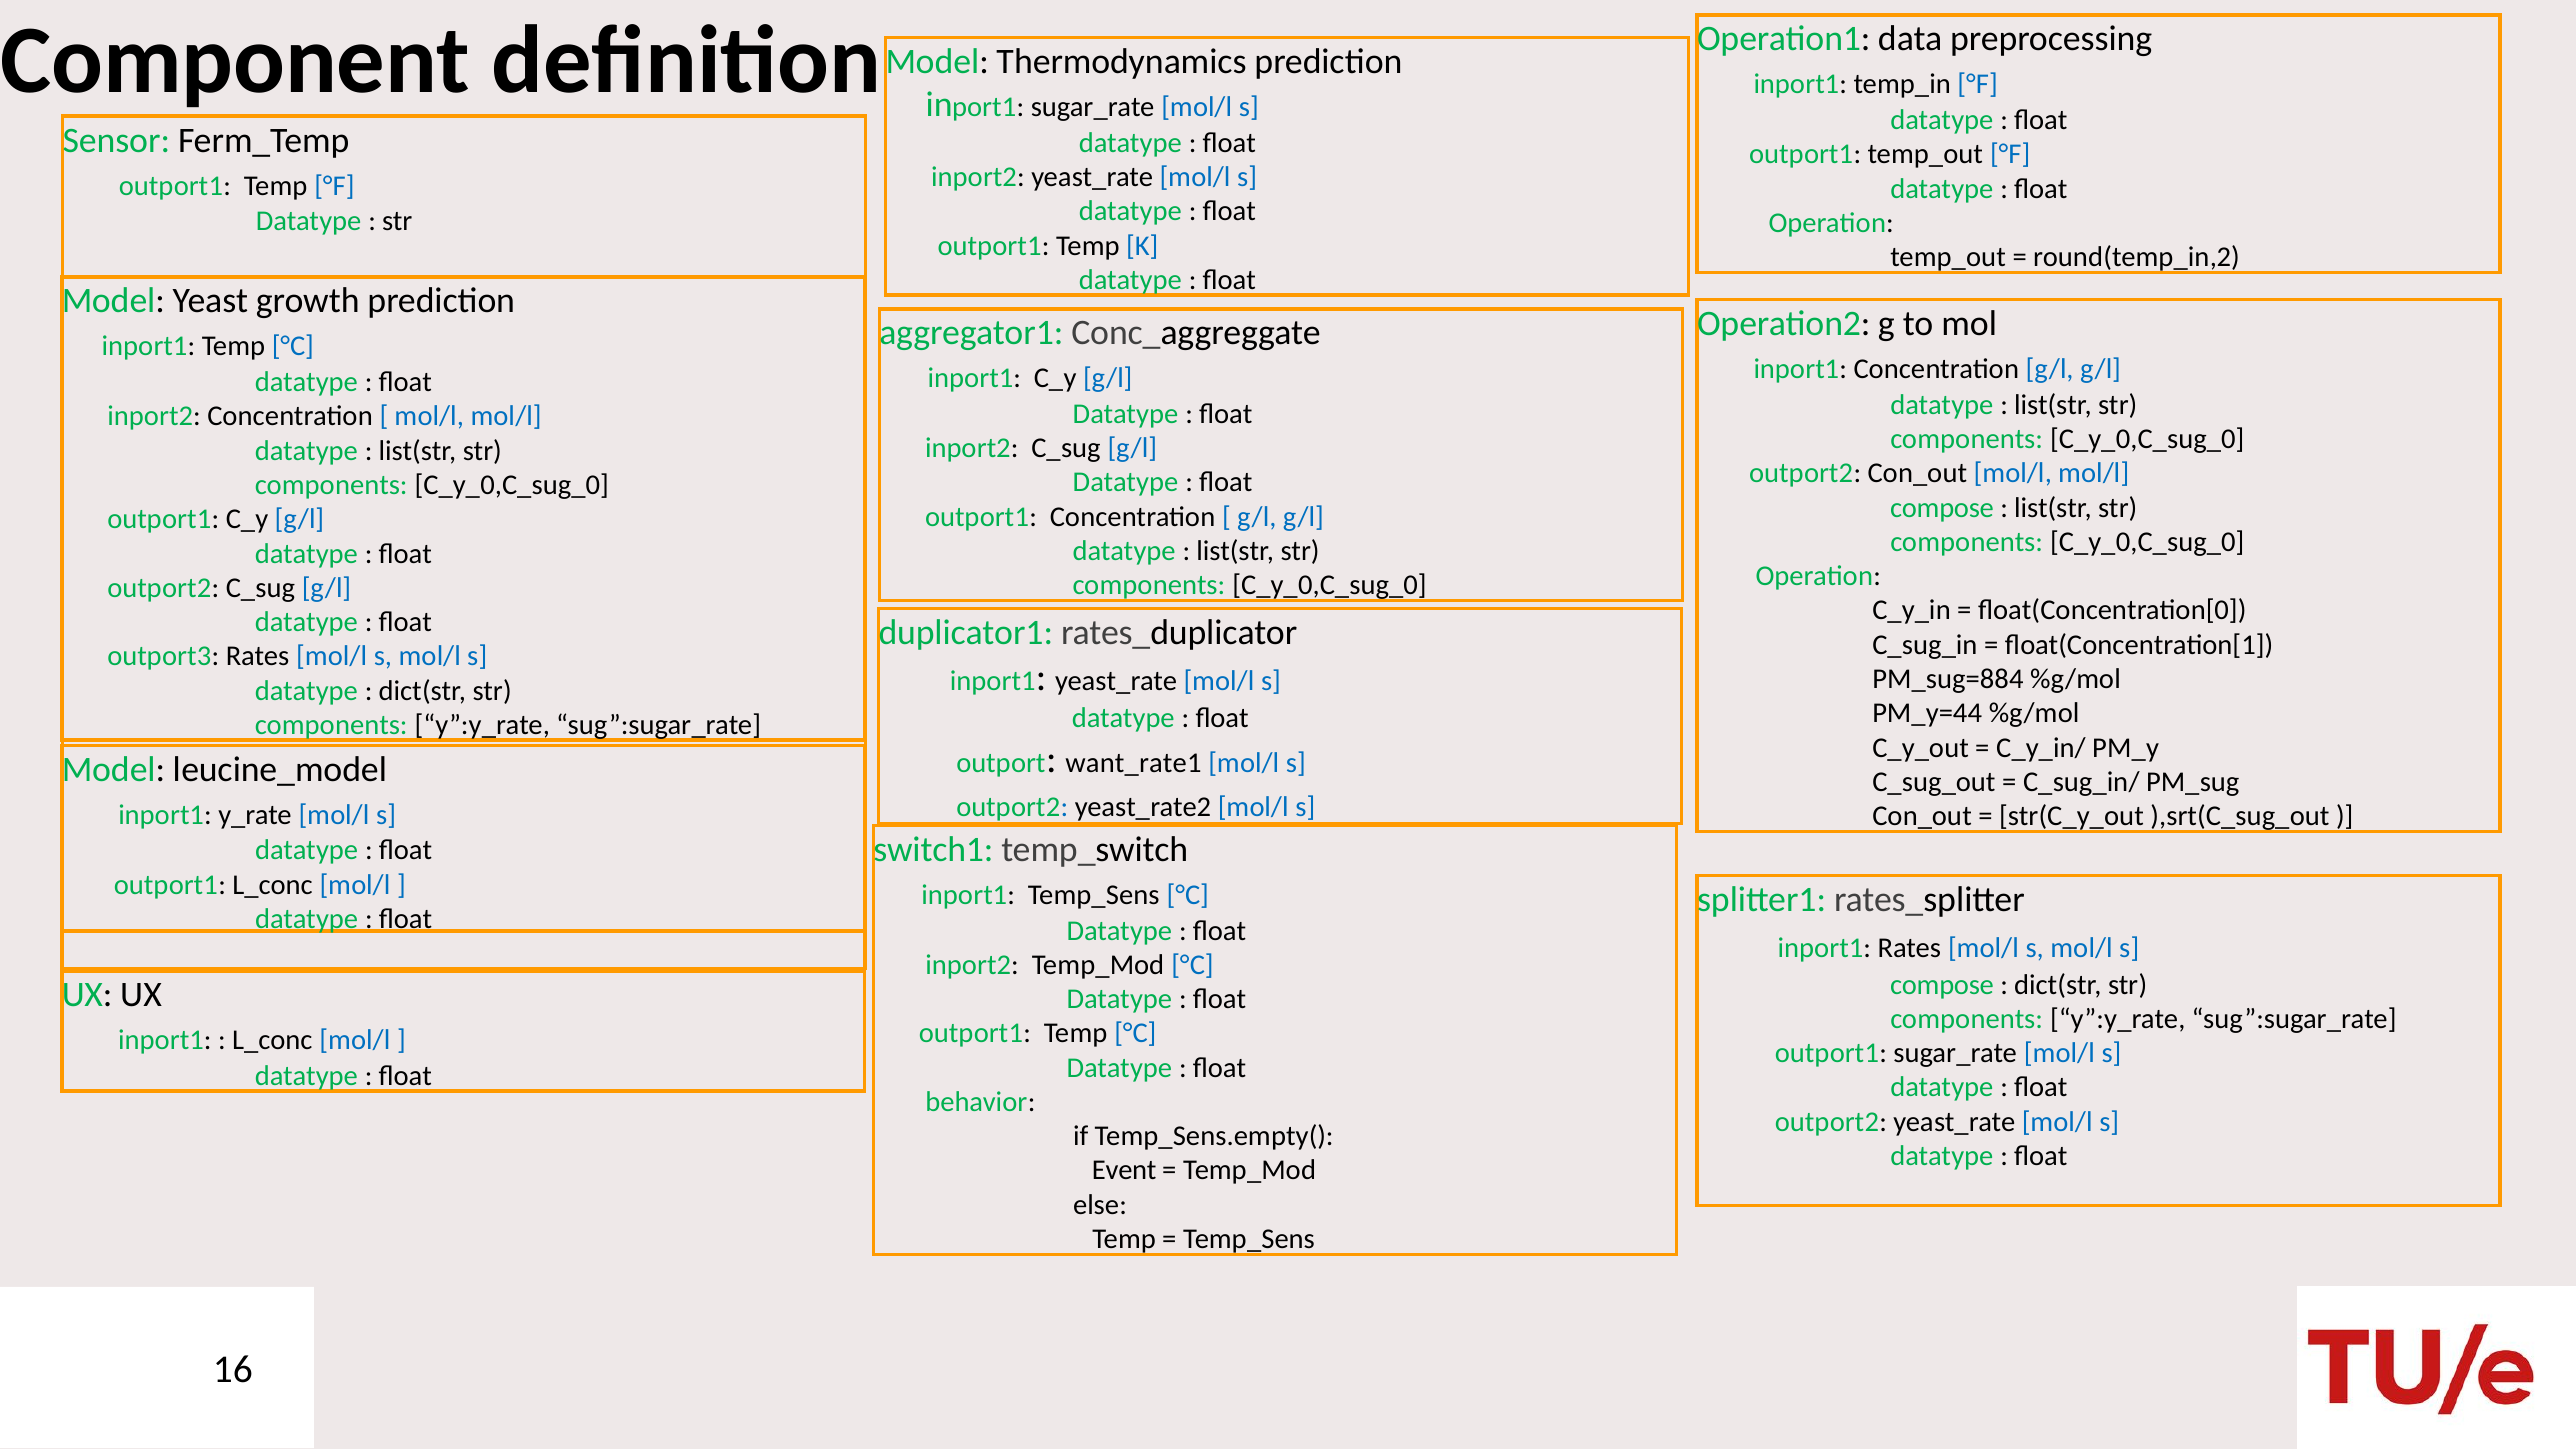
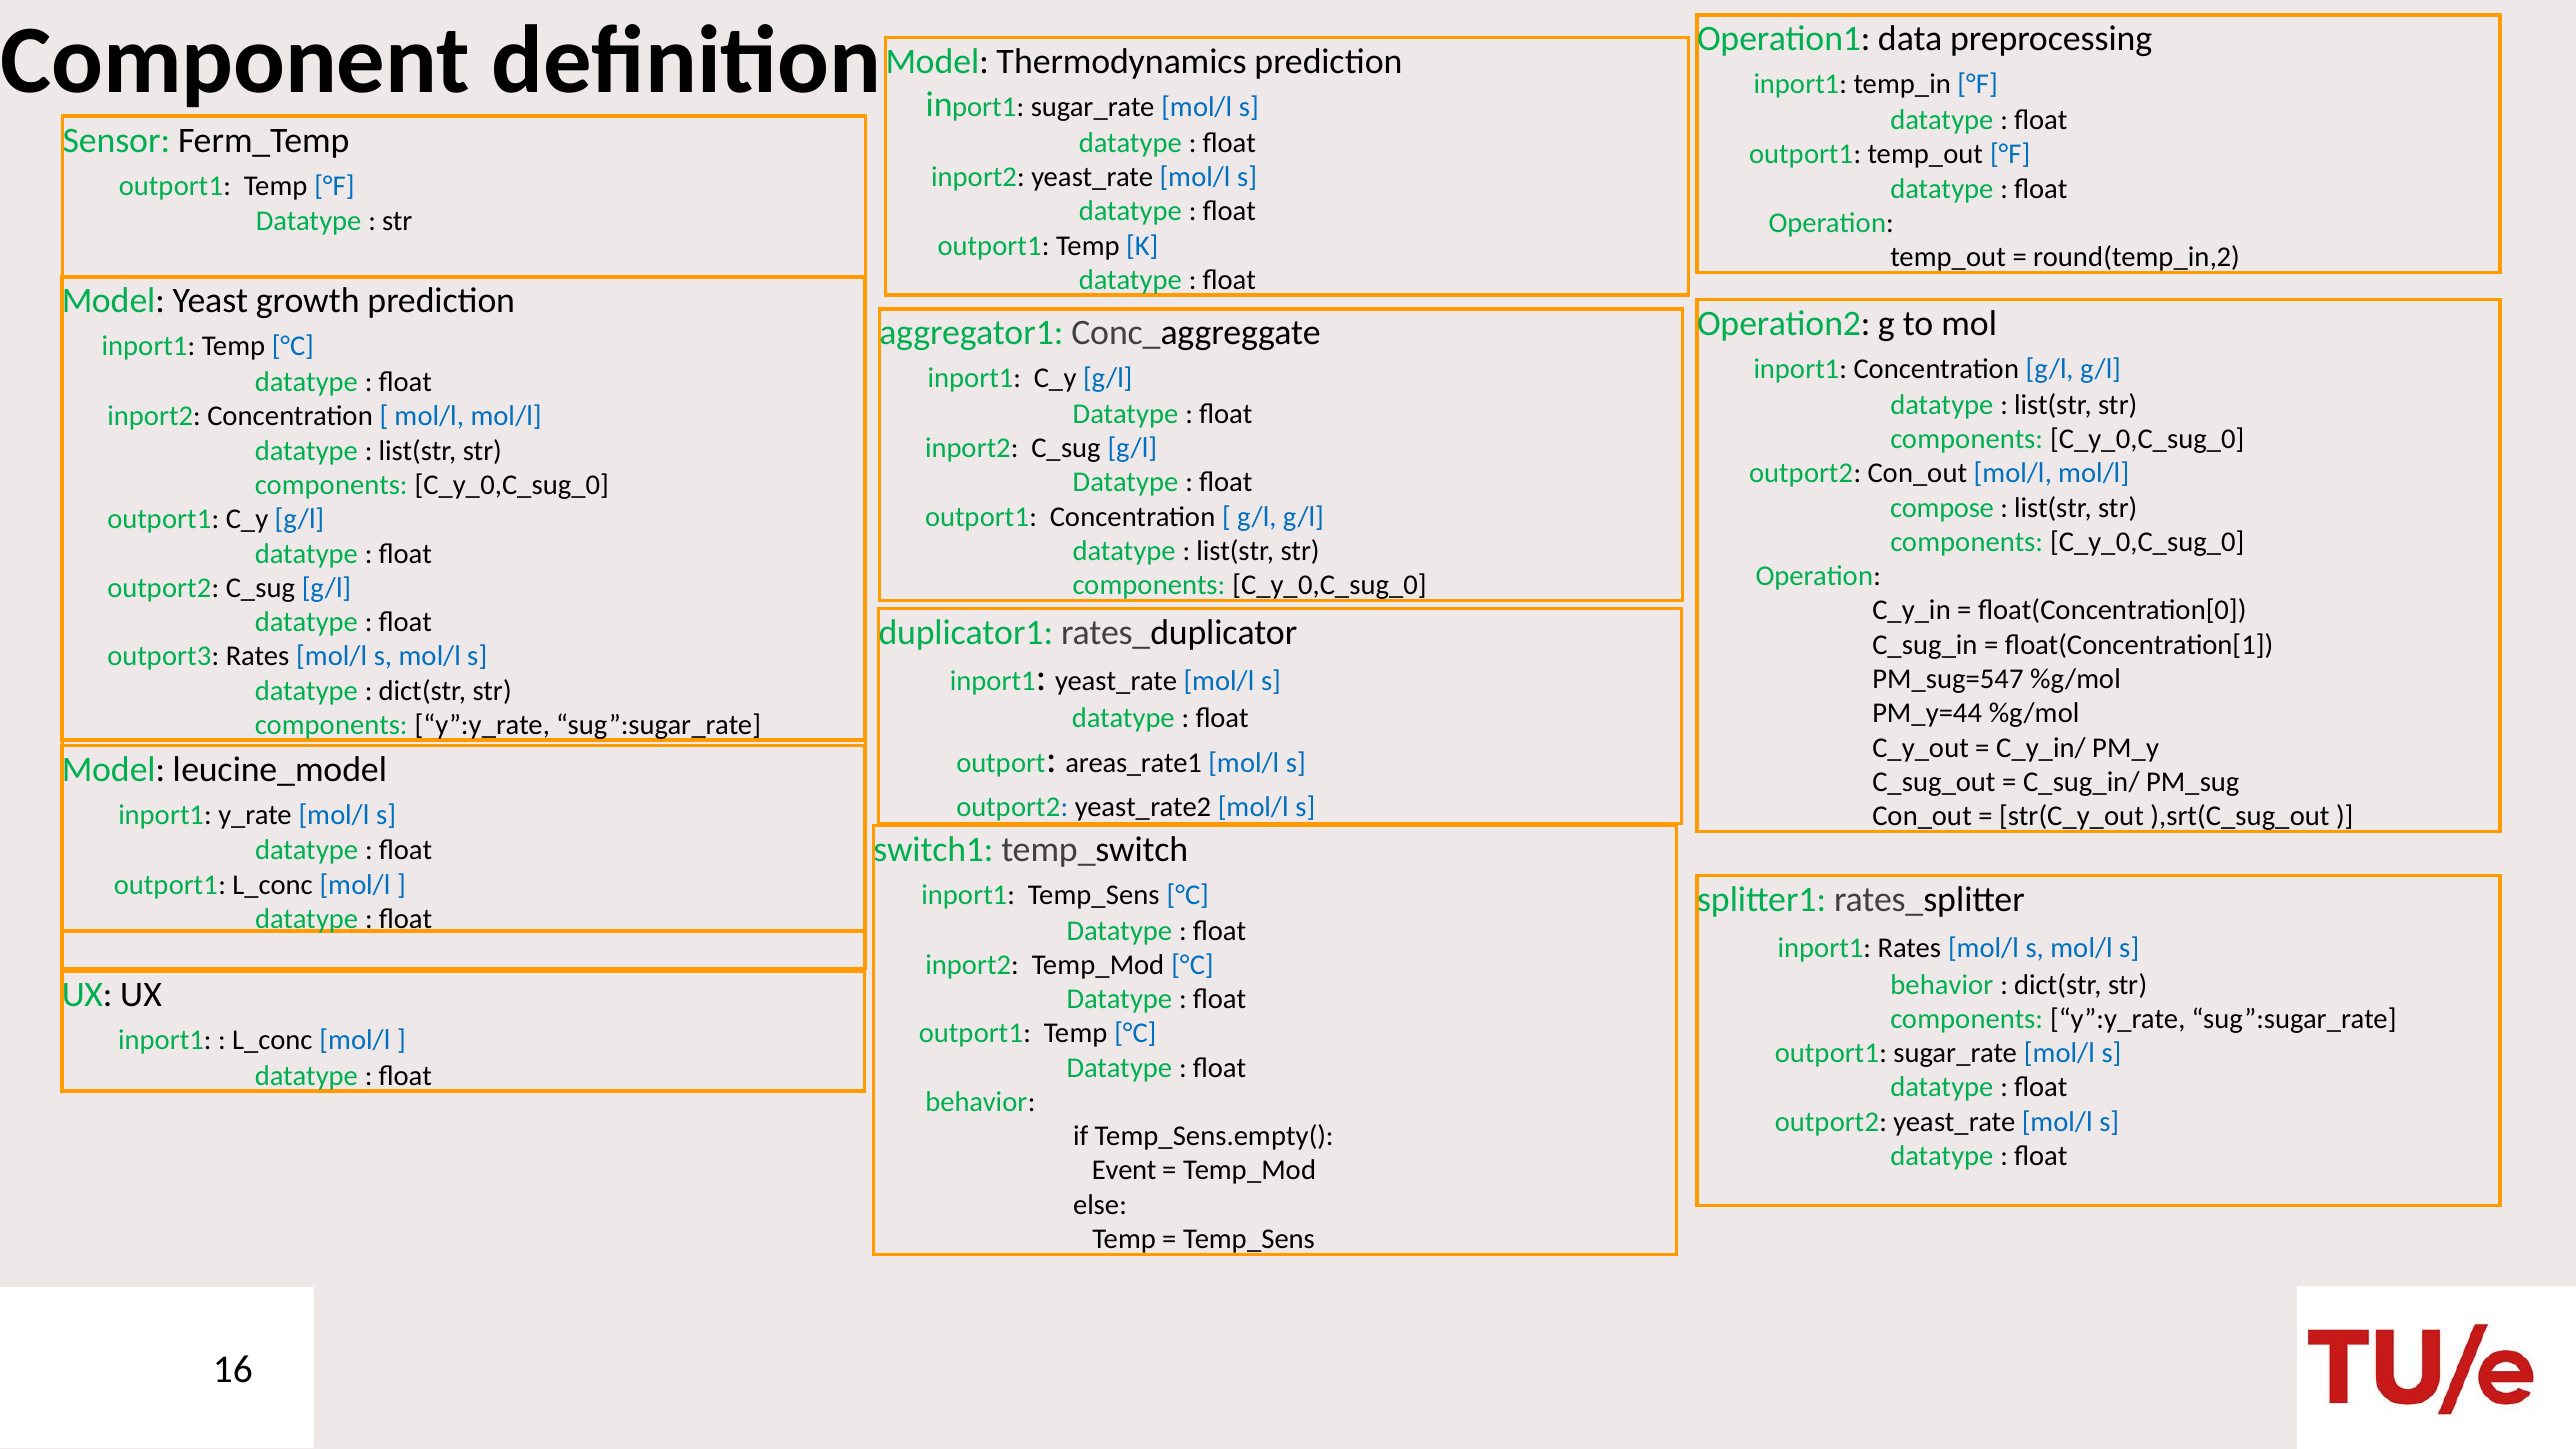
PM_sug=884: PM_sug=884 -> PM_sug=547 (1948, 679)
want_rate1: want_rate1 -> areas_rate1 (1134, 763)
compose: compose -> behavior (1942, 985)
